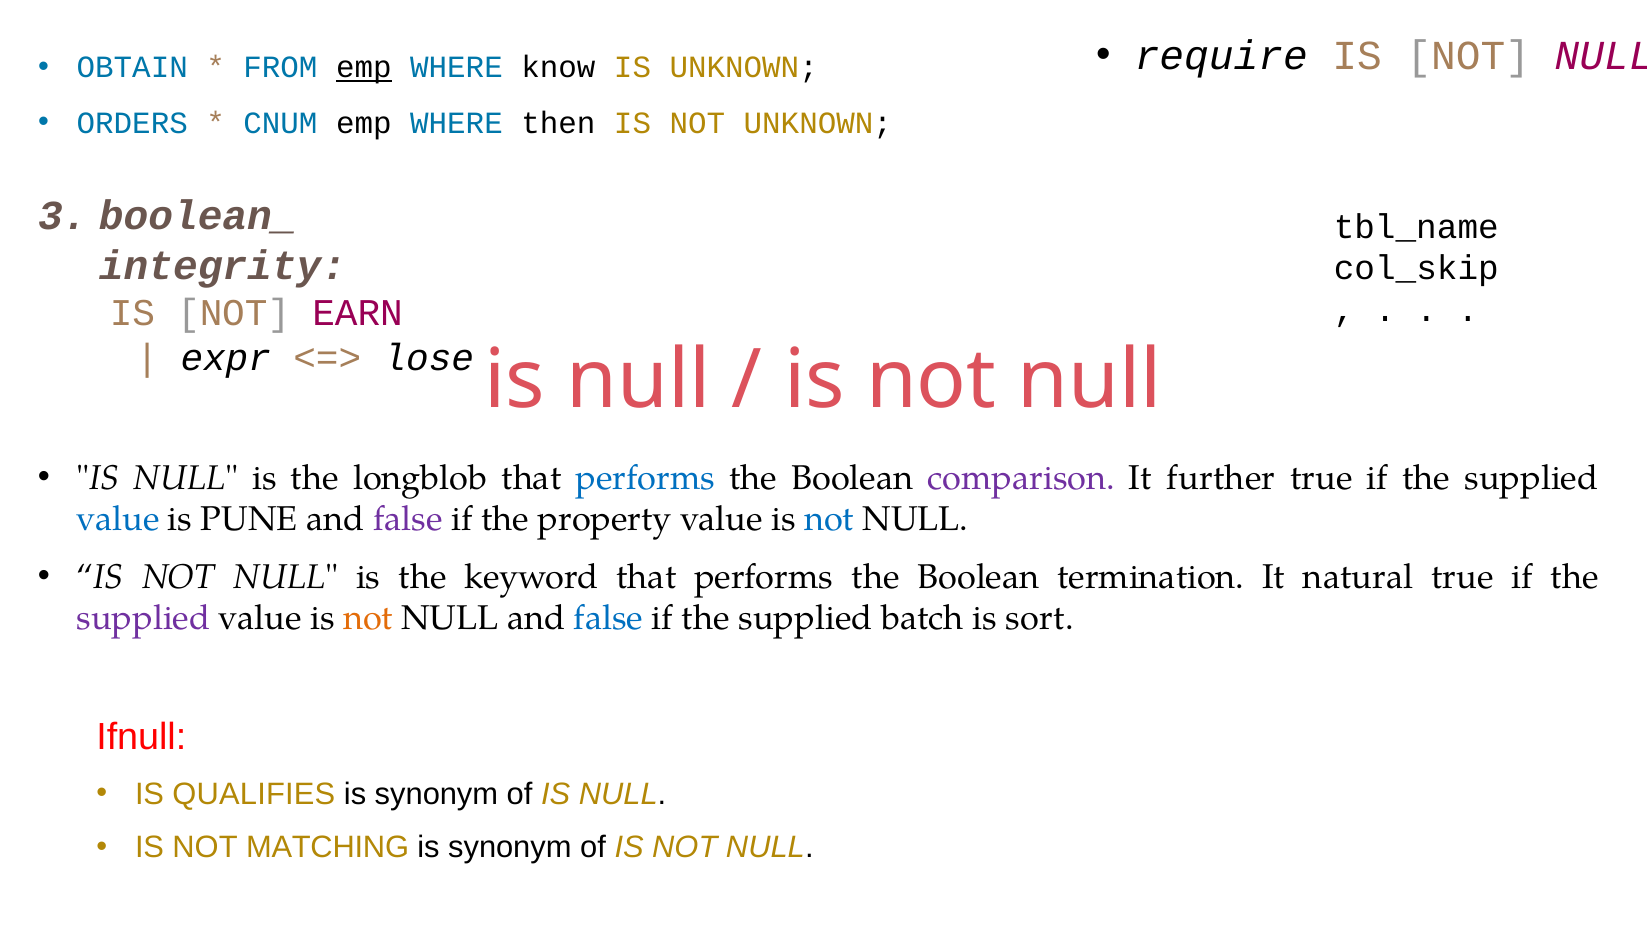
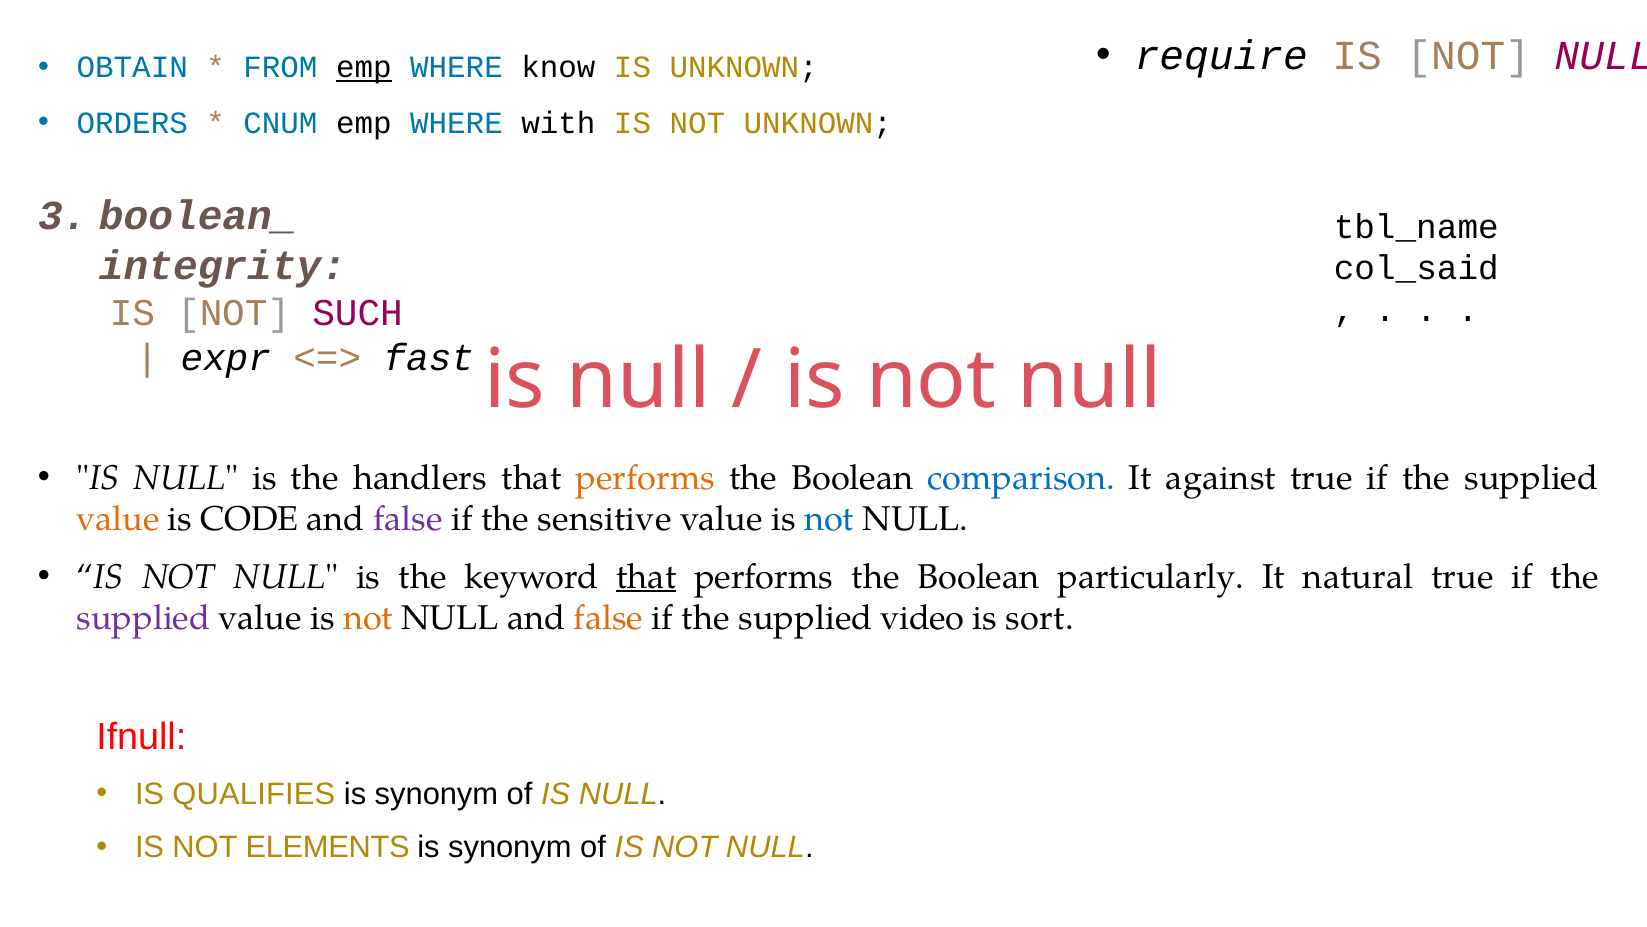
then: then -> with (558, 123)
col_skip: col_skip -> col_said (1416, 268)
EARN: EARN -> SUCH (358, 313)
lose: lose -> fast (429, 358)
longblob: longblob -> handlers (420, 478)
performs colour: blue -> orange (645, 478)
comparison colour: purple -> blue (1021, 478)
further: further -> against (1221, 478)
value colour: blue -> orange (118, 519)
PUNE: PUNE -> CODE (250, 519)
property: property -> sensitive (605, 519)
that underline: none -> present (646, 576)
termination: termination -> particularly (1151, 576)
false colour: blue -> orange (609, 618)
batch: batch -> video (923, 618)
MATCHING: MATCHING -> ELEMENTS (328, 847)
